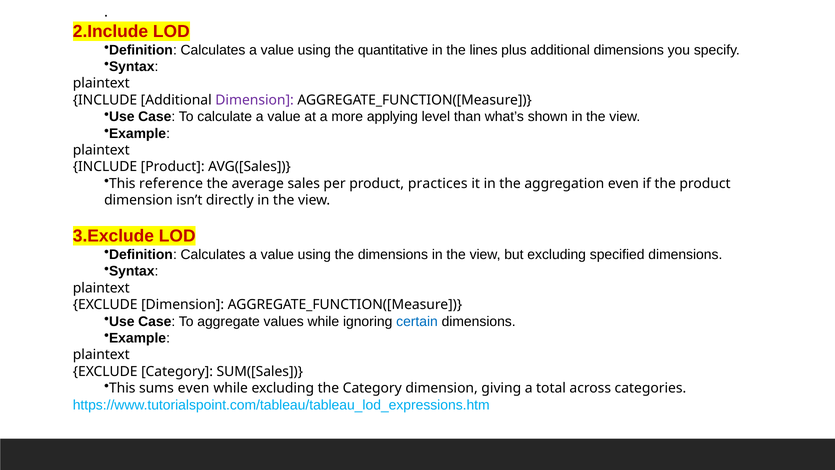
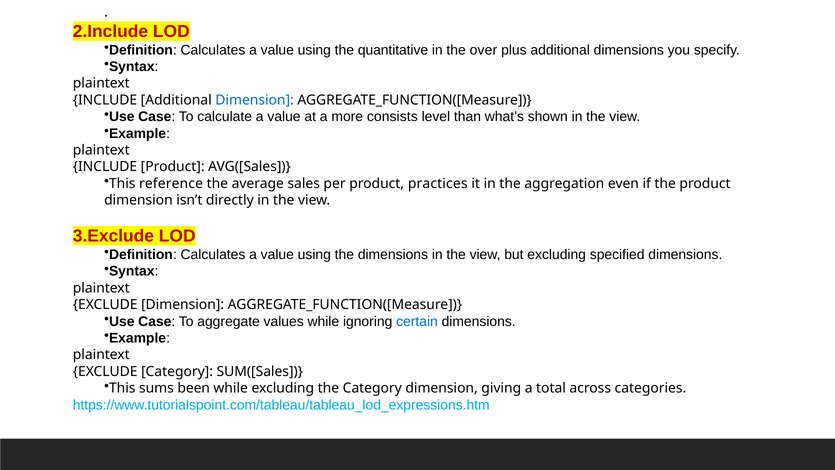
lines: lines -> over (483, 50)
Dimension colour: purple -> blue (255, 100)
applying: applying -> consists (392, 117)
sums even: even -> been (194, 388)
